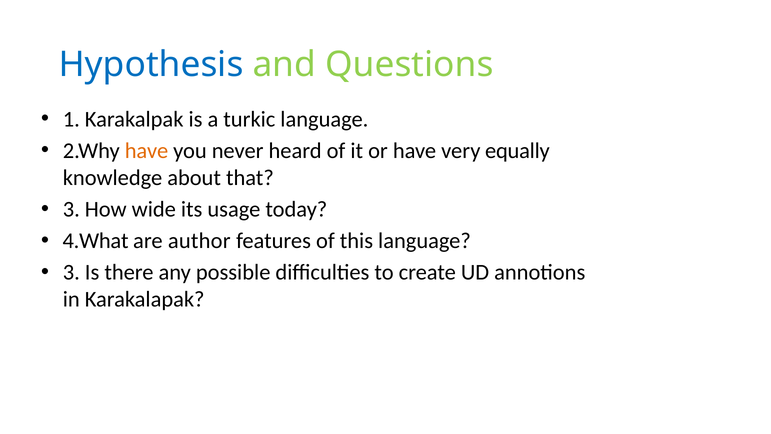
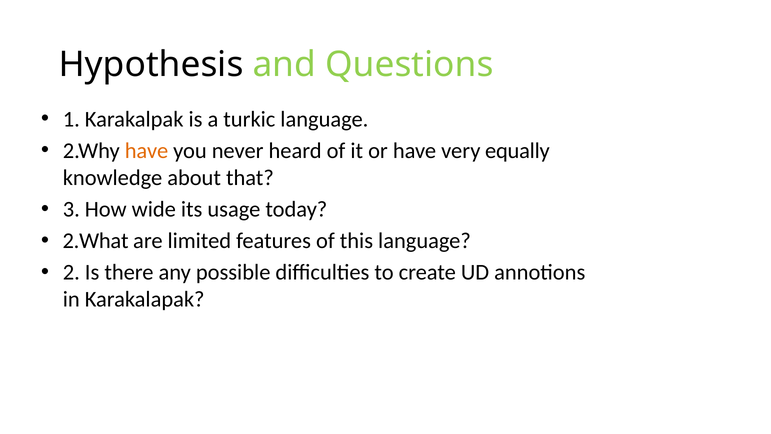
Hypothesis colour: blue -> black (151, 65)
4.What: 4.What -> 2.What (96, 241)
author: author -> limited (199, 241)
3: 3 -> 2 (71, 272)
